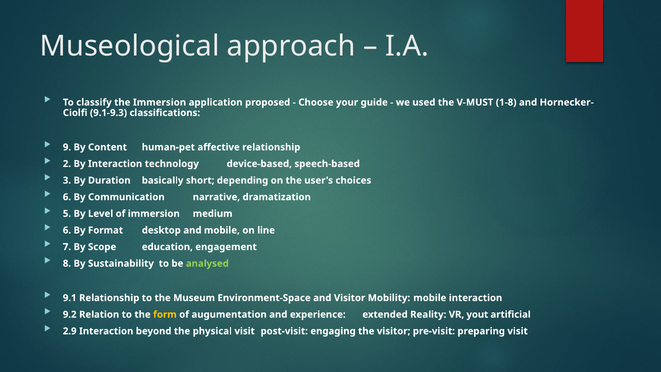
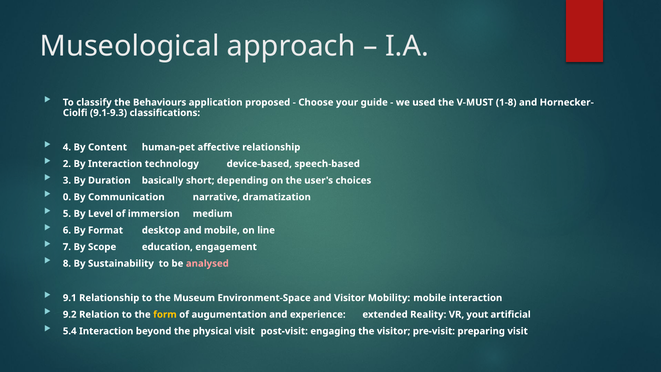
the Immersion: Immersion -> Behaviours (160, 102)
9: 9 -> 4 (67, 147)
6: 6 -> 0 (67, 197)
analysed colour: light green -> pink (207, 263)
2.9: 2.9 -> 5.4 (70, 331)
